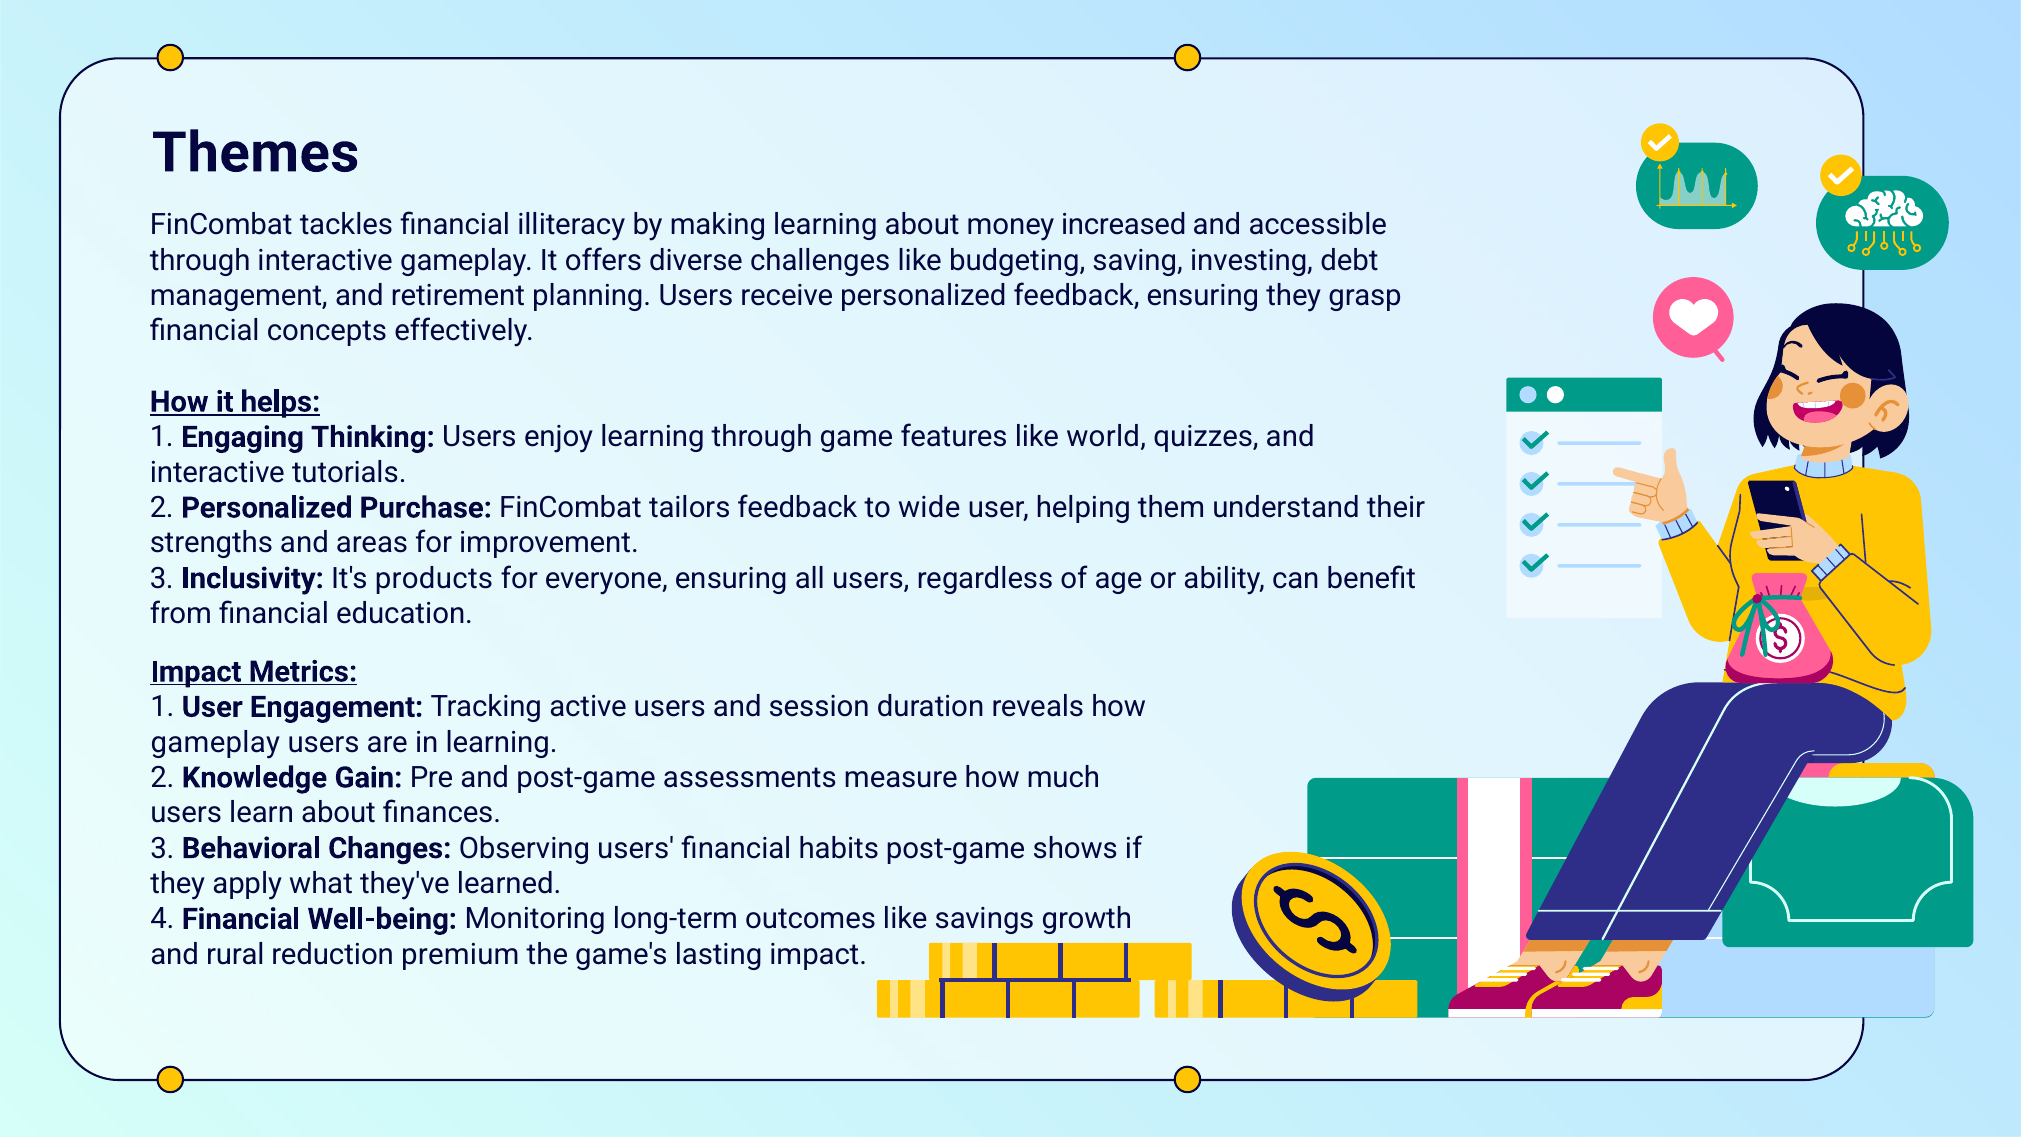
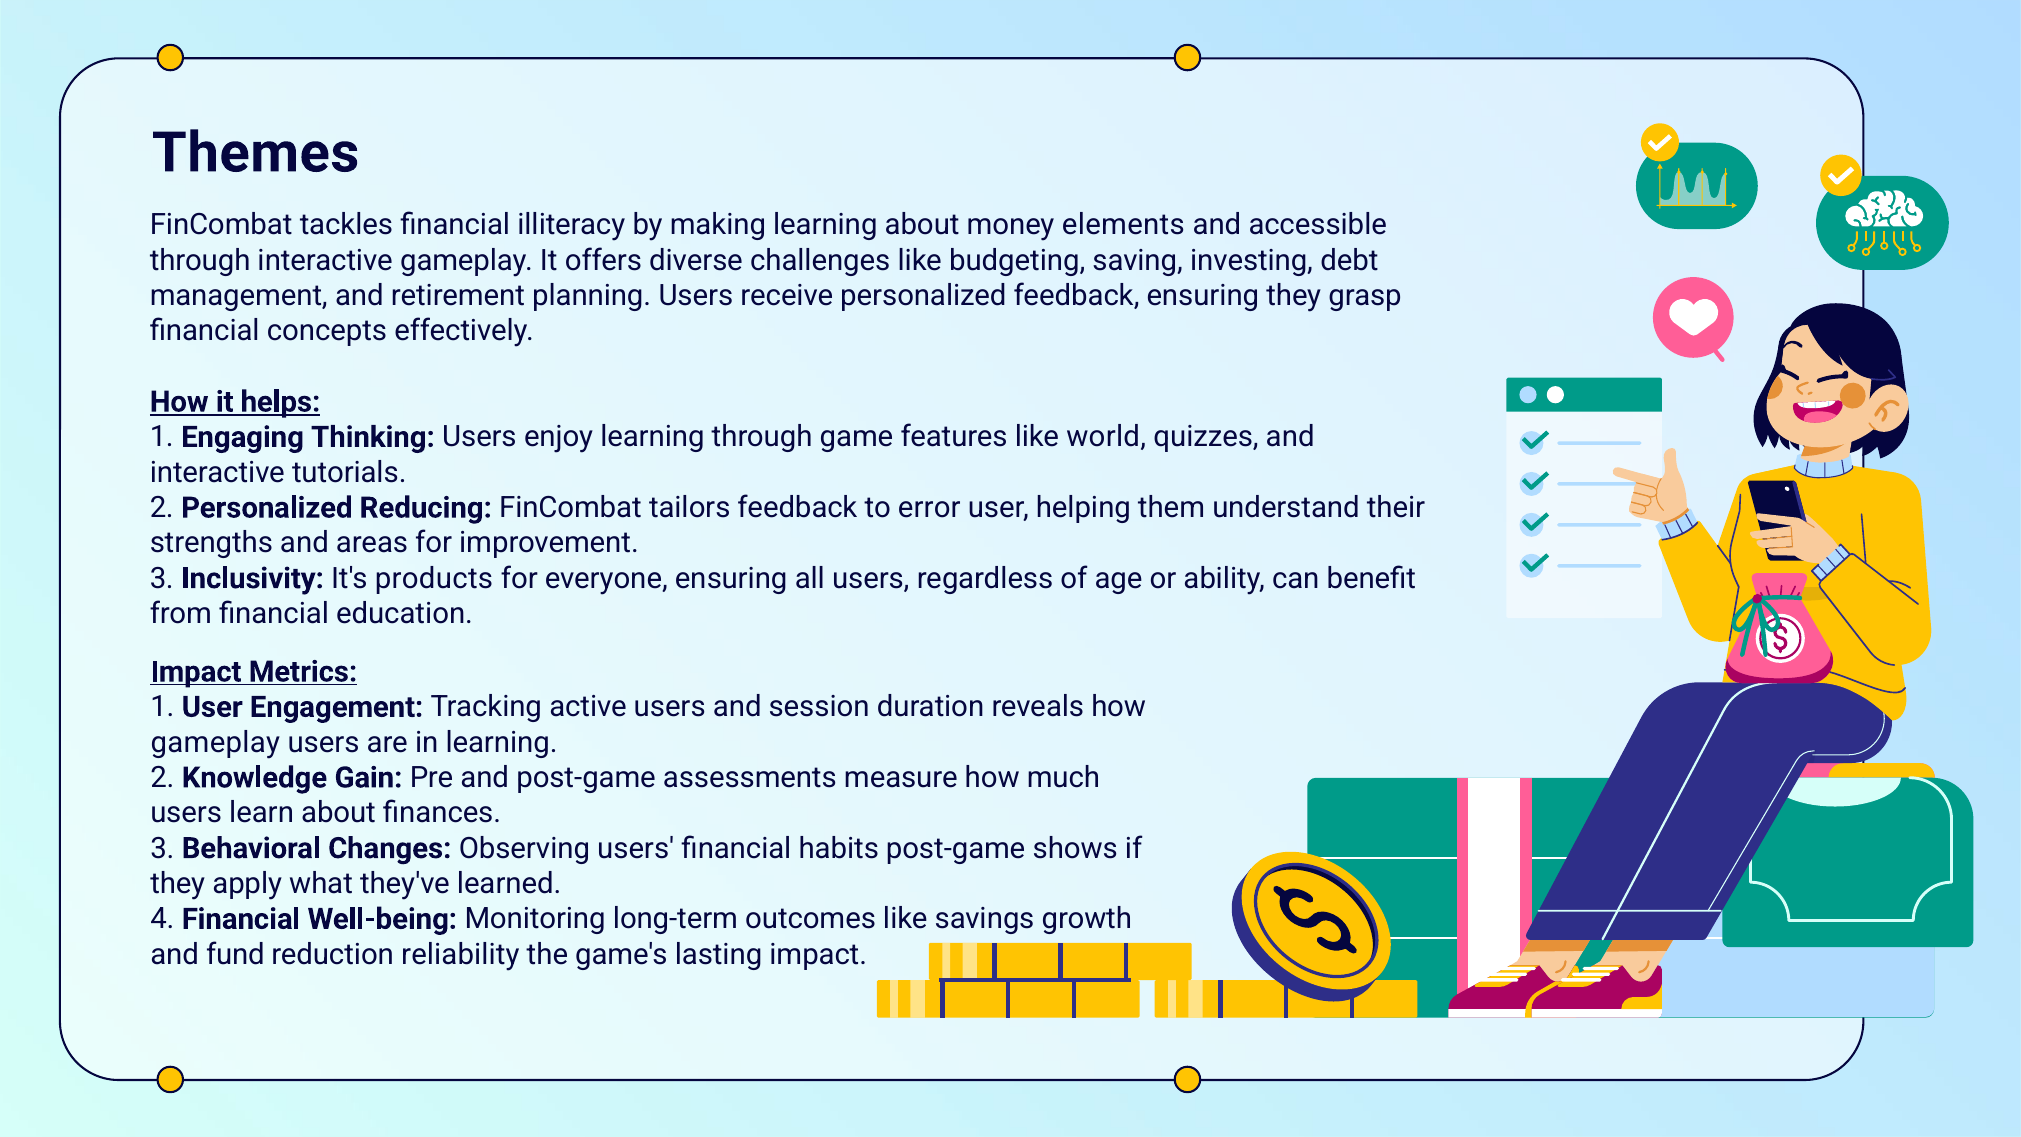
increased: increased -> elements (1123, 225)
Purchase: Purchase -> Reducing (426, 508)
wide: wide -> error (929, 508)
rural: rural -> fund (235, 954)
premium: premium -> reliability (460, 954)
